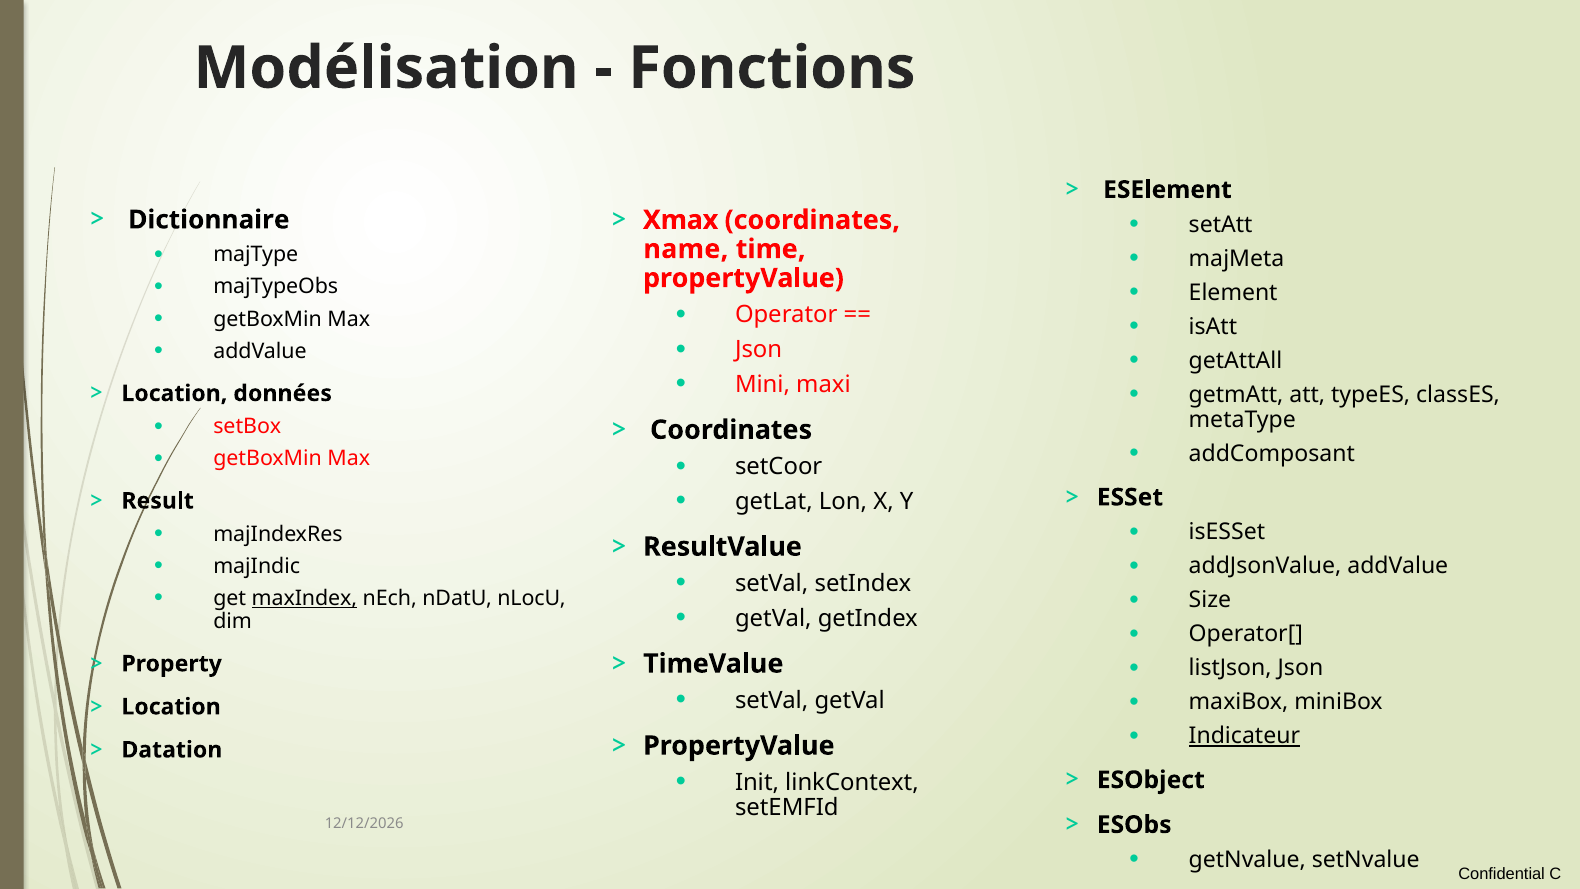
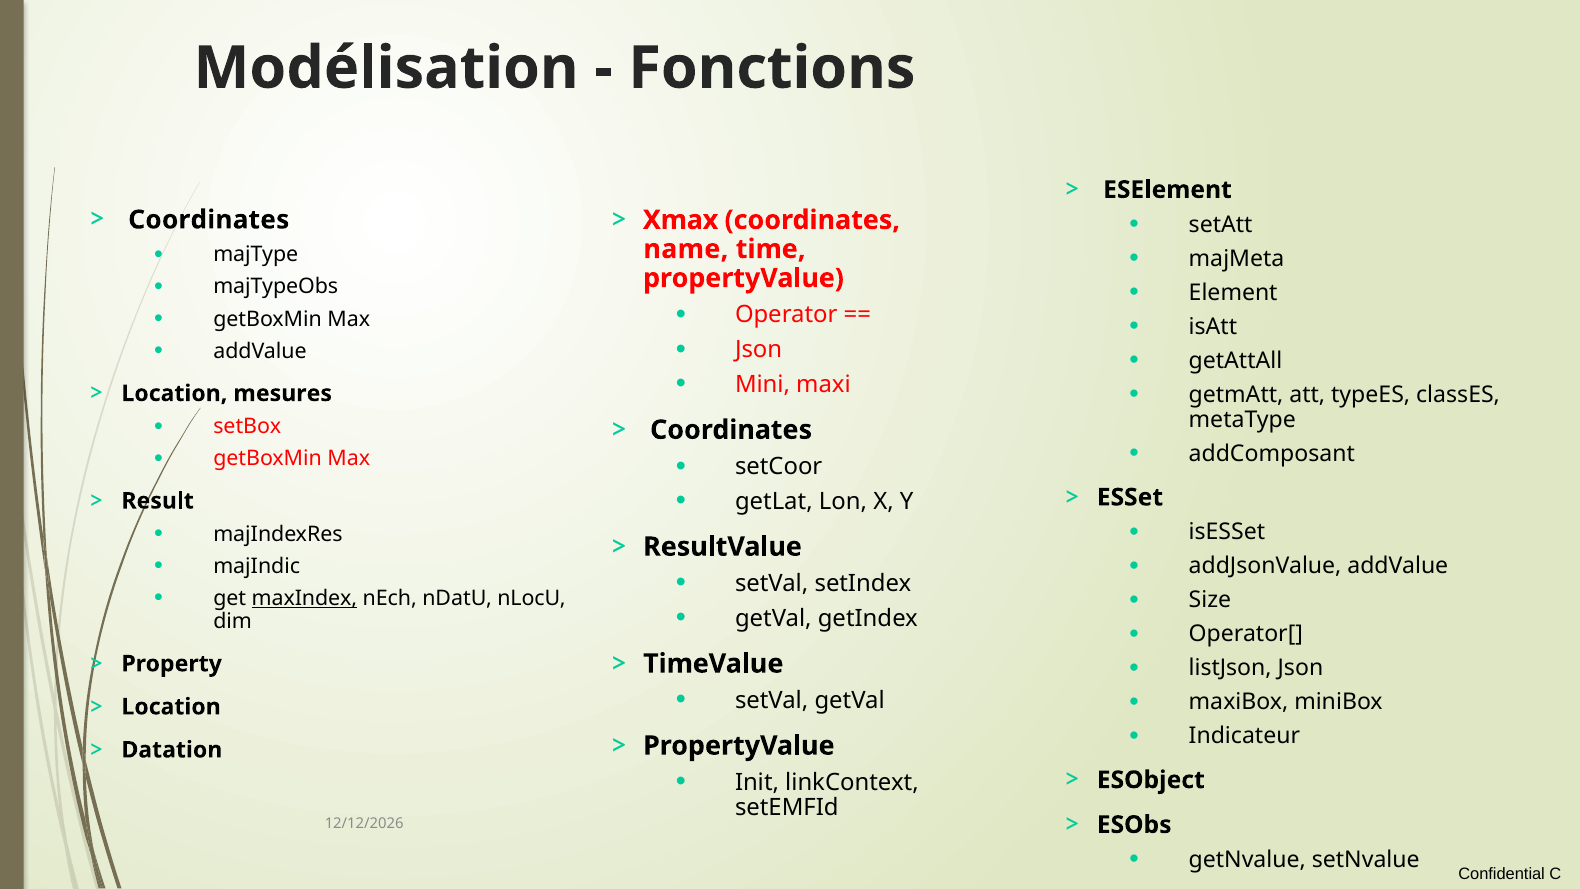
Dictionnaire: Dictionnaire -> Coordinates (209, 220)
données: données -> mesures (283, 393)
Indicateur underline: present -> none (1244, 736)
